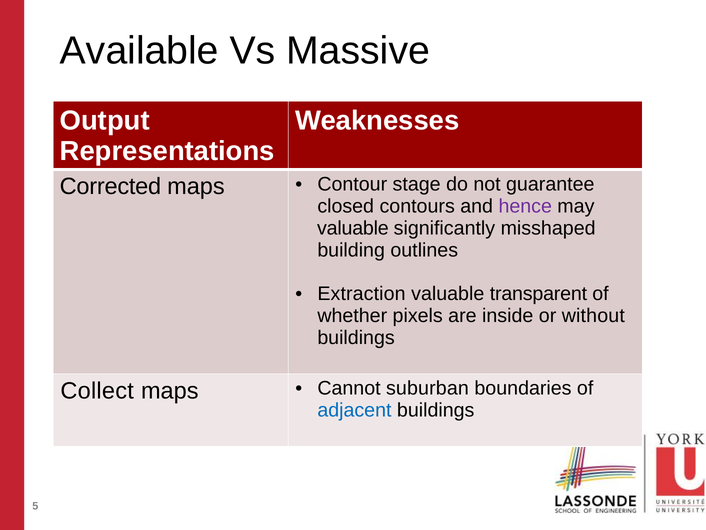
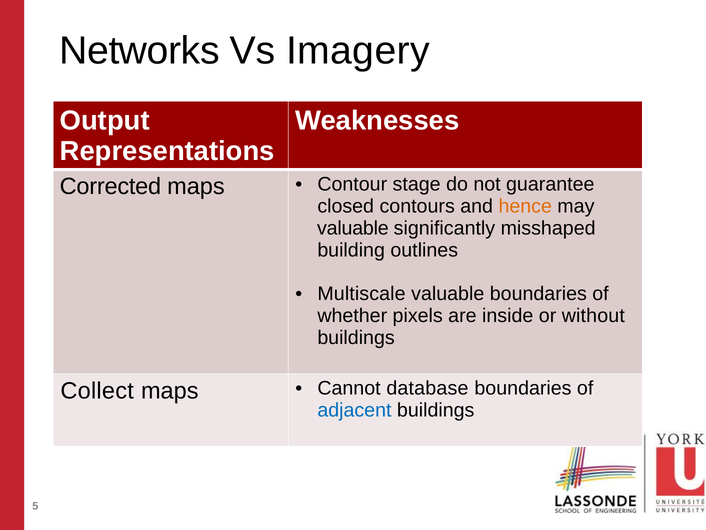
Available: Available -> Networks (140, 51)
Massive: Massive -> Imagery (358, 51)
hence colour: purple -> orange (525, 206)
Extraction: Extraction -> Multiscale (362, 294)
valuable transparent: transparent -> boundaries (538, 294)
suburban: suburban -> database (427, 388)
